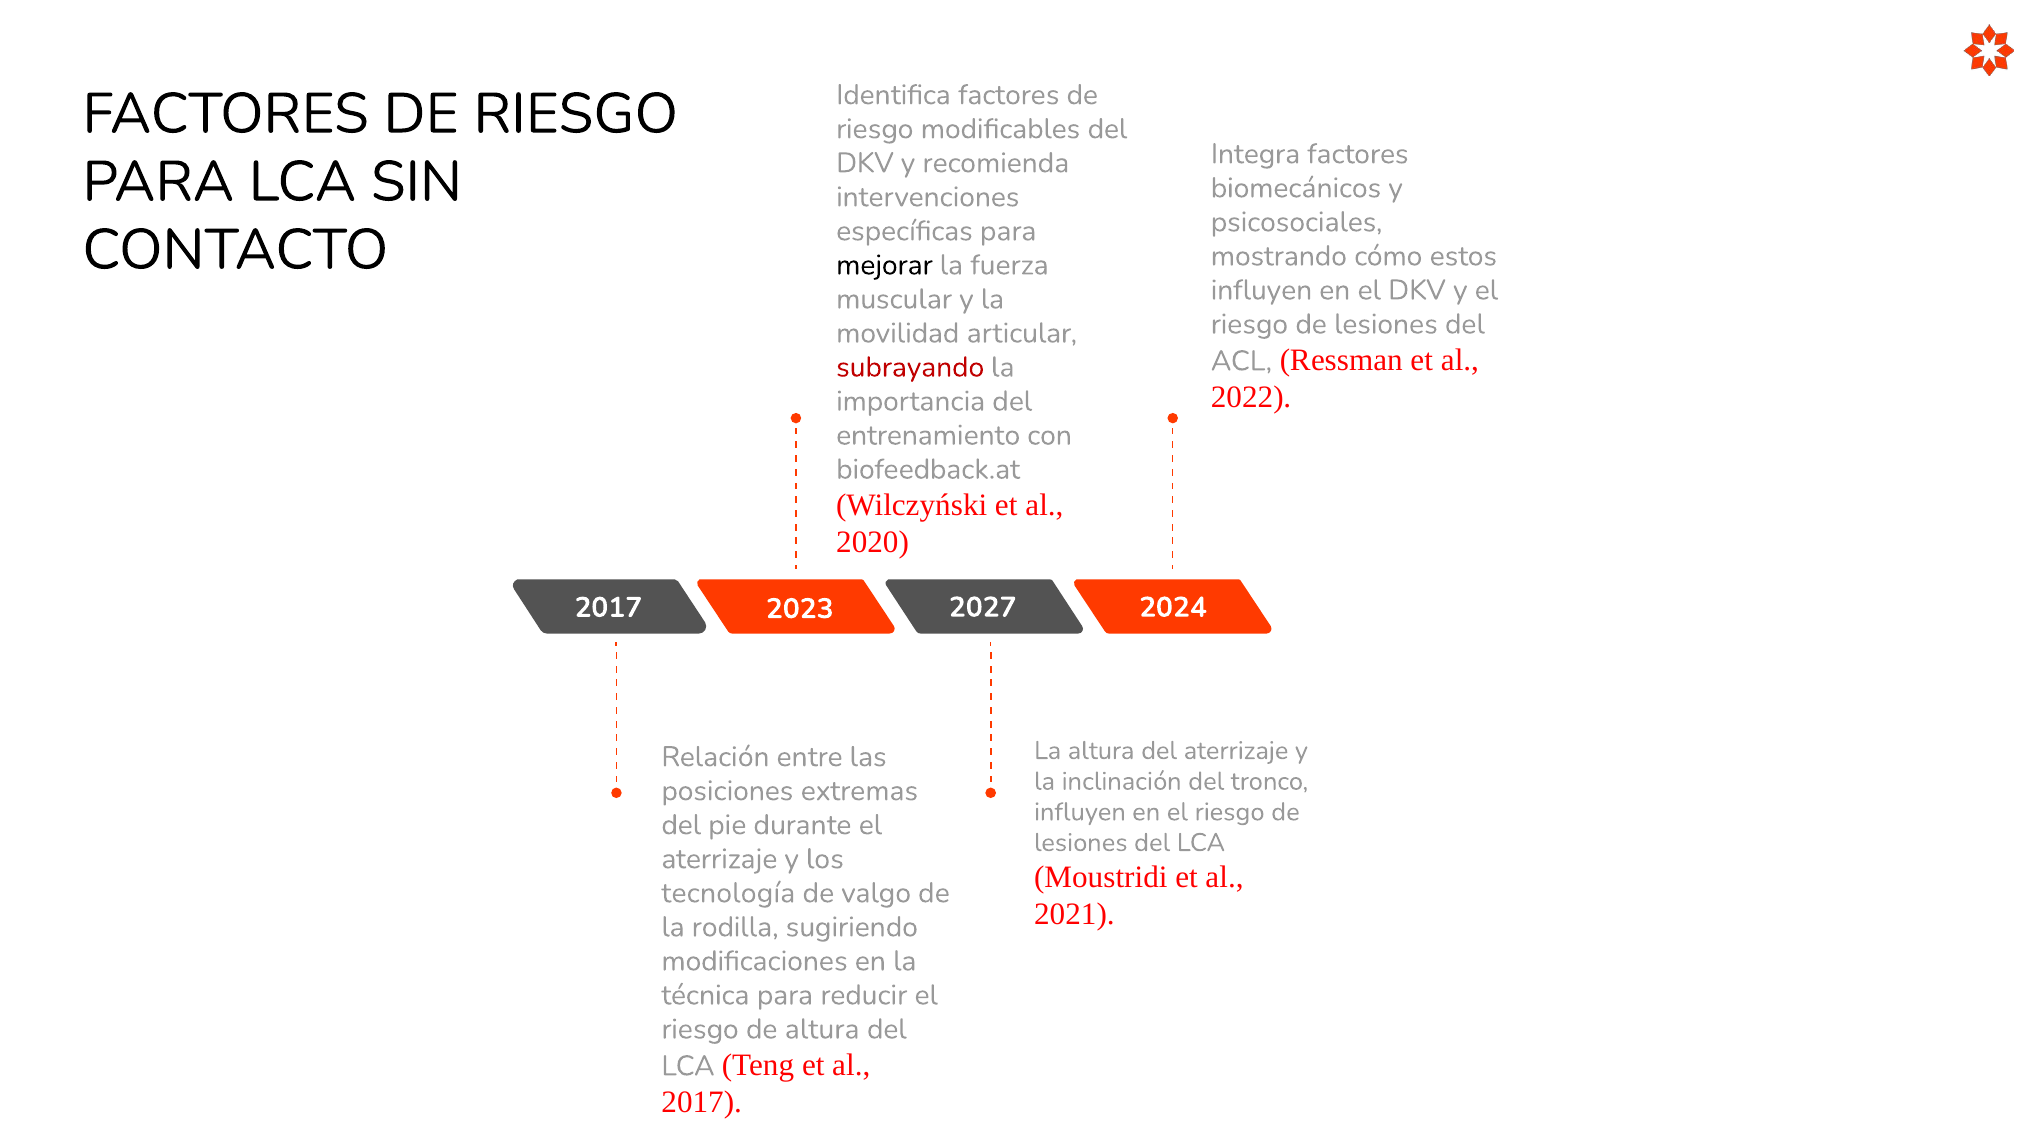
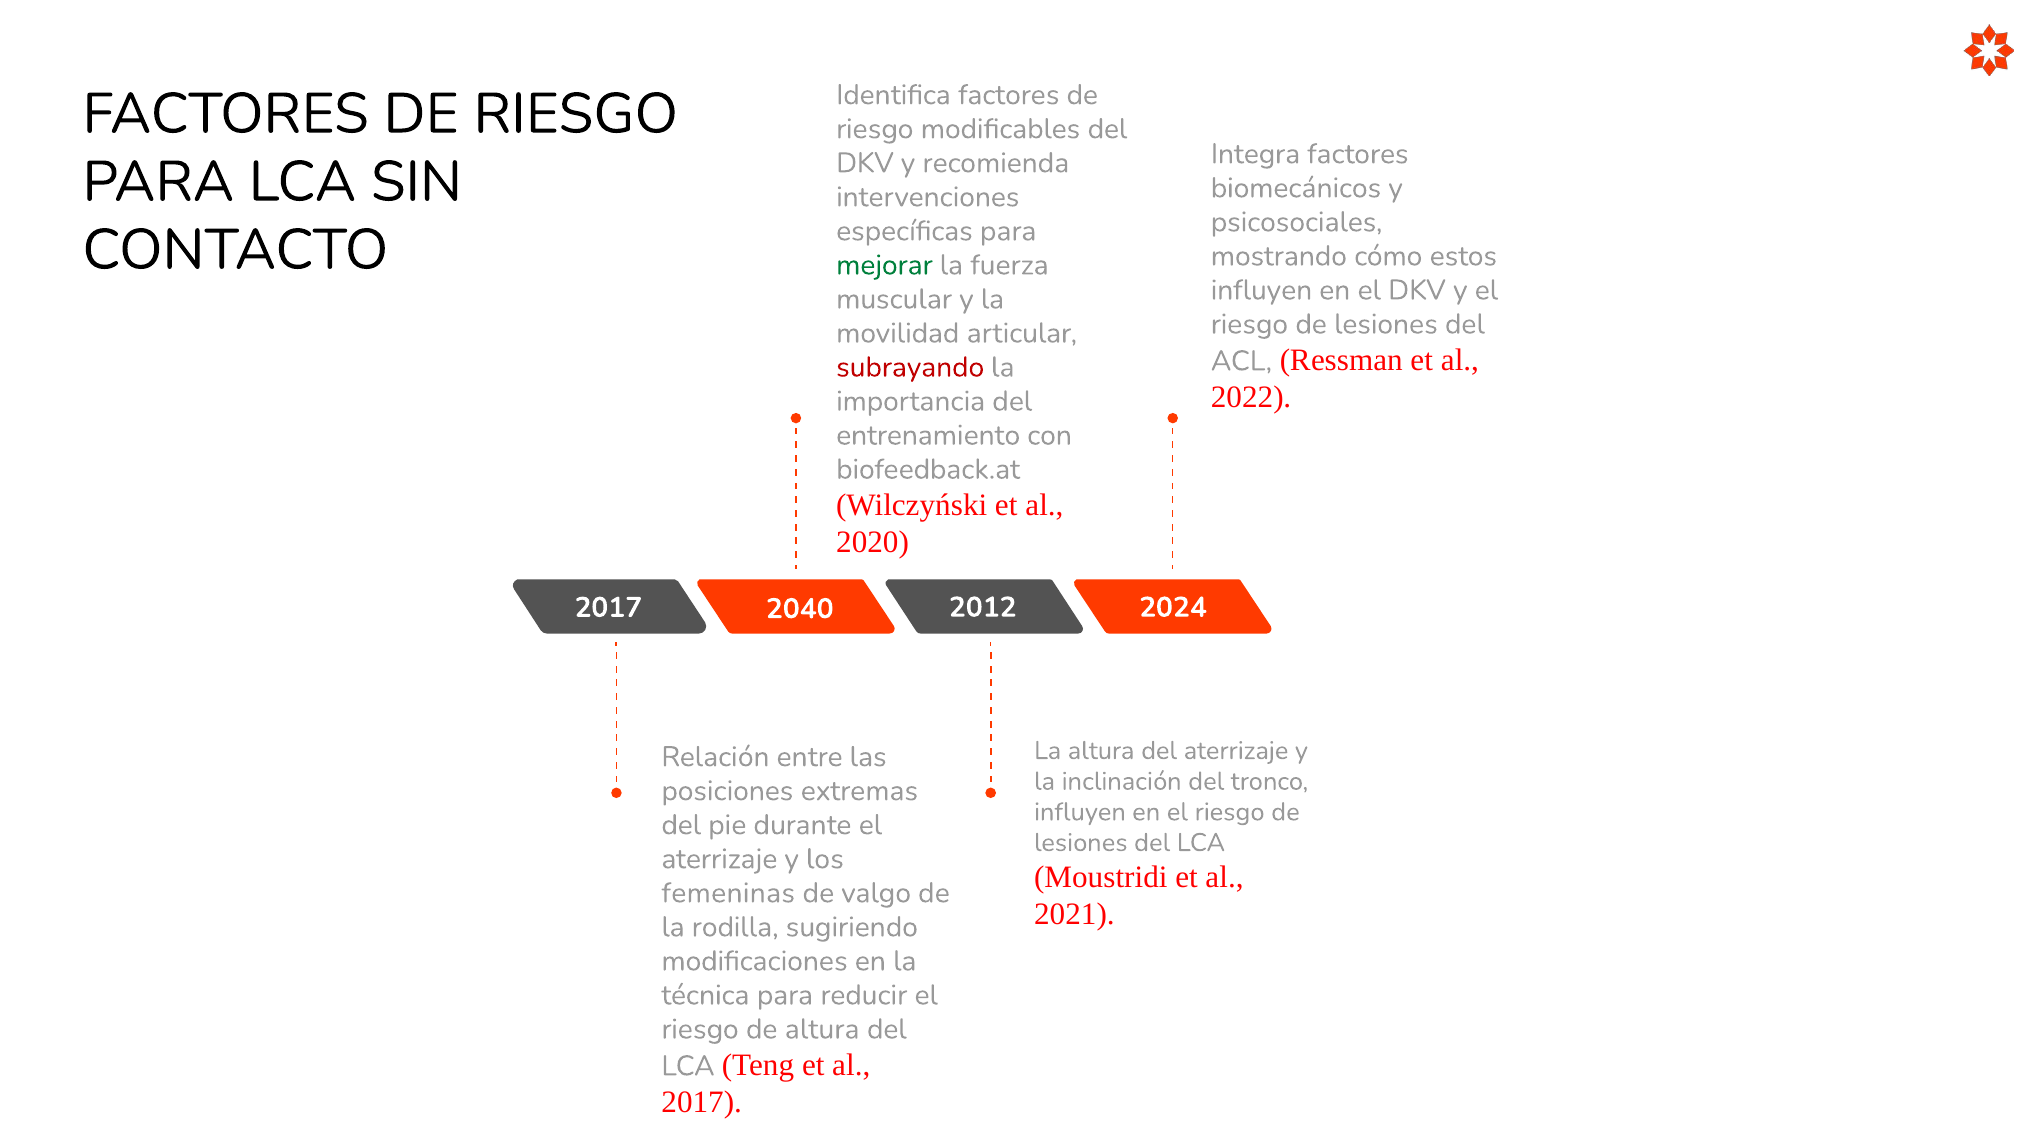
mejorar colour: black -> green (884, 265)
2027: 2027 -> 2012 (983, 607)
2023: 2023 -> 2040 (800, 609)
tecnología: tecnología -> femeninas (728, 893)
